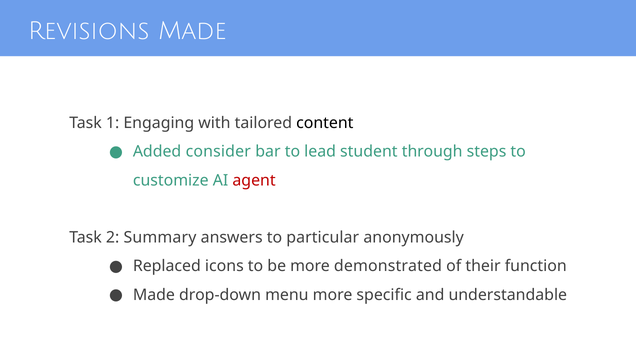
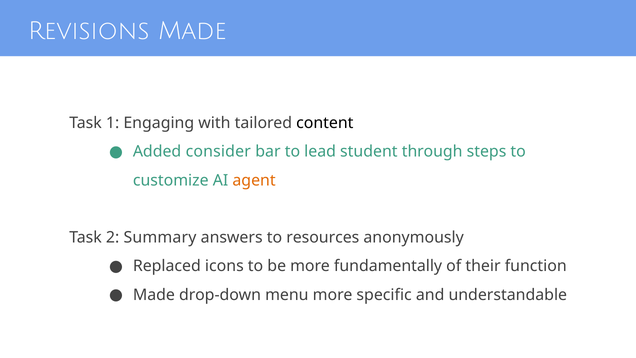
agent colour: red -> orange (254, 180)
particular: particular -> resources (323, 237)
demonstrated: demonstrated -> fundamentally (388, 266)
